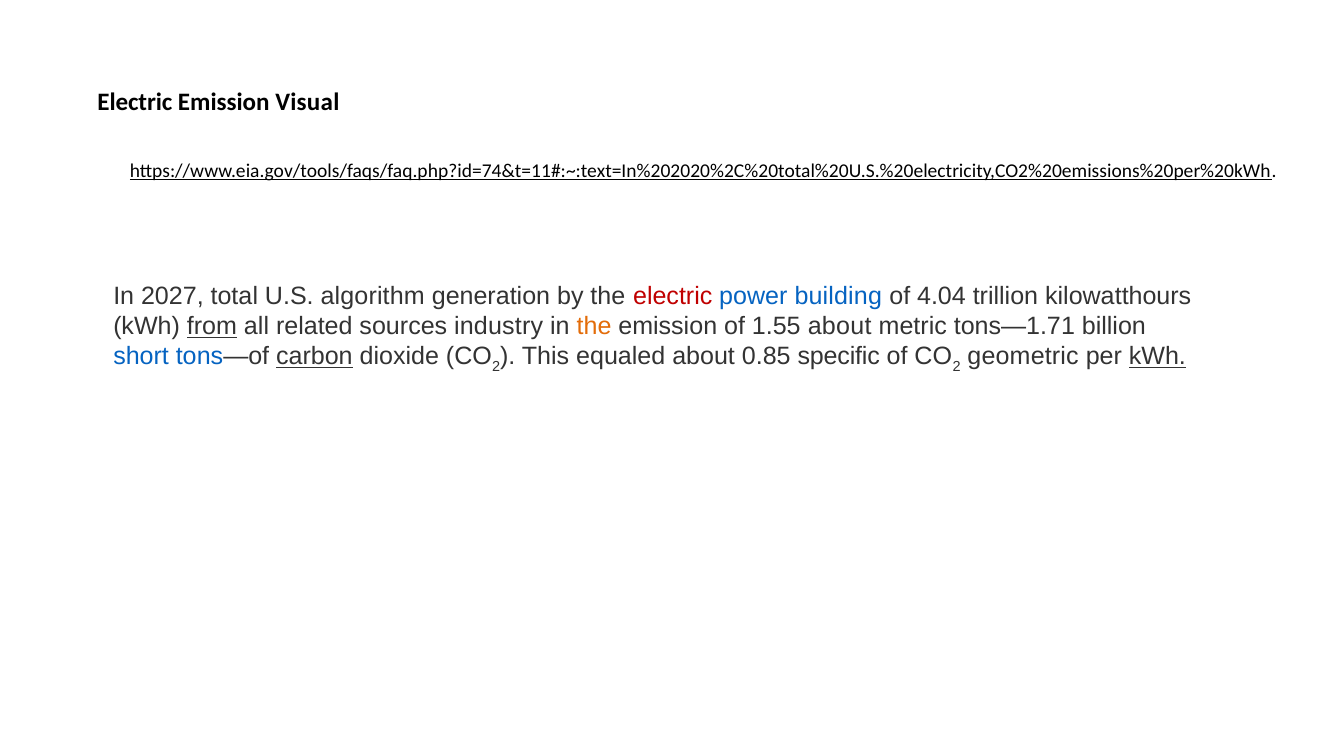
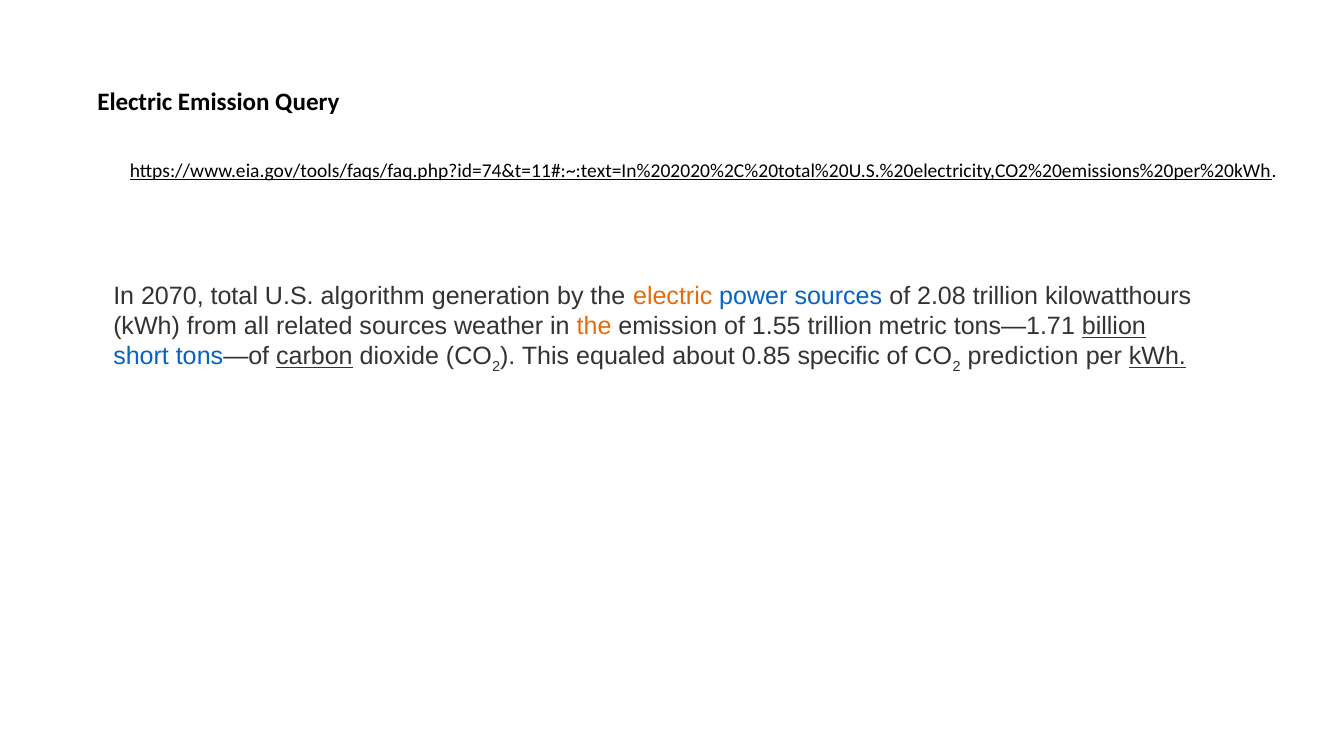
Visual: Visual -> Query (307, 102)
2027: 2027 -> 2070 (172, 296)
electric colour: red -> orange (673, 296)
power building: building -> sources (838, 296)
4.04: 4.04 -> 2.08 (941, 296)
from underline: present -> none (212, 327)
industry: industry -> weather (499, 327)
1.55 about: about -> trillion (840, 327)
billion underline: none -> present (1114, 327)
geometric: geometric -> prediction (1023, 357)
